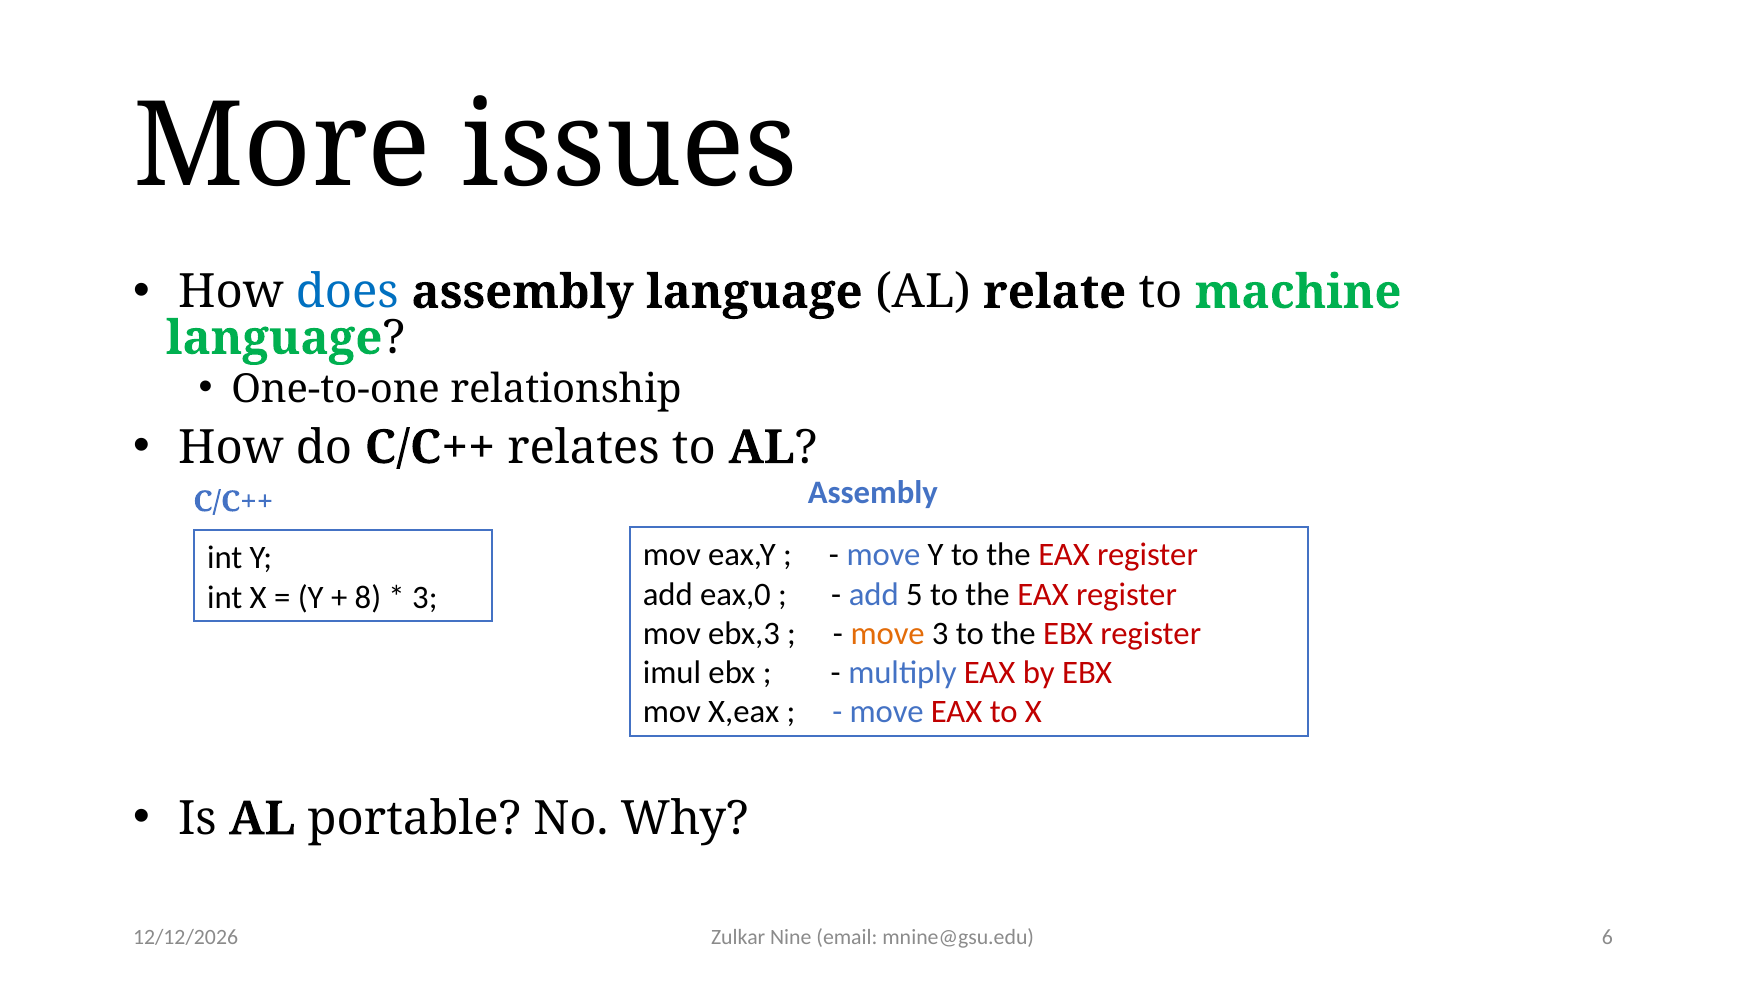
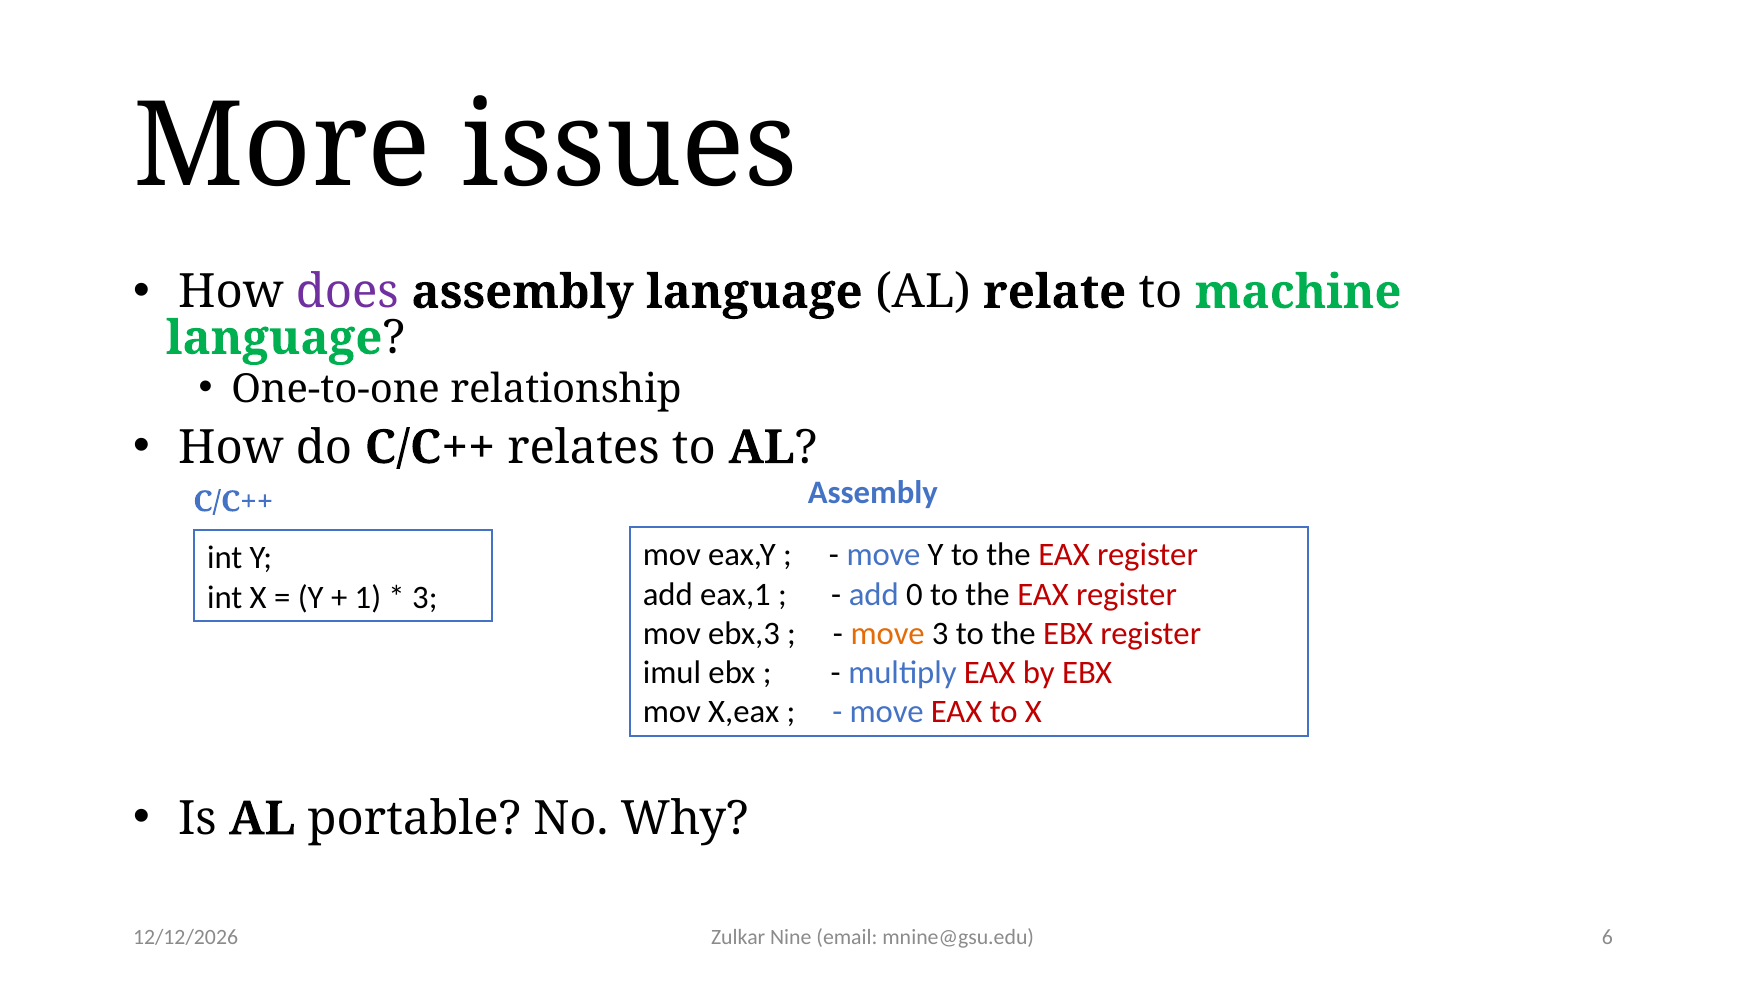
does colour: blue -> purple (347, 292)
eax,0: eax,0 -> eax,1 (735, 594)
5: 5 -> 0 (914, 594)
8: 8 -> 1 (368, 598)
